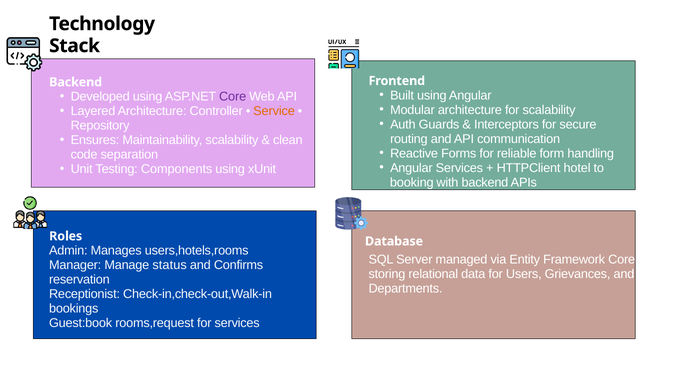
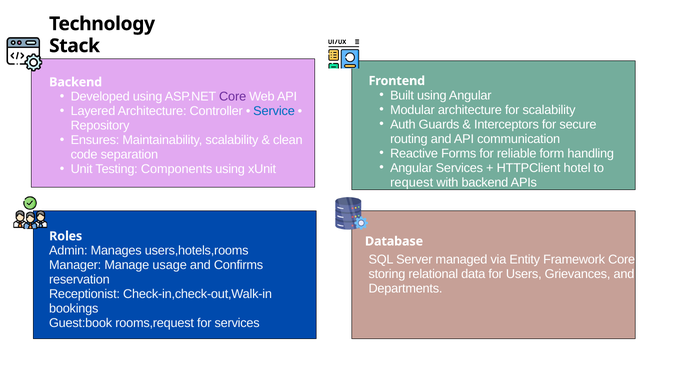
Service colour: orange -> blue (274, 111)
booking: booking -> request (412, 183)
status: status -> usage (170, 266)
